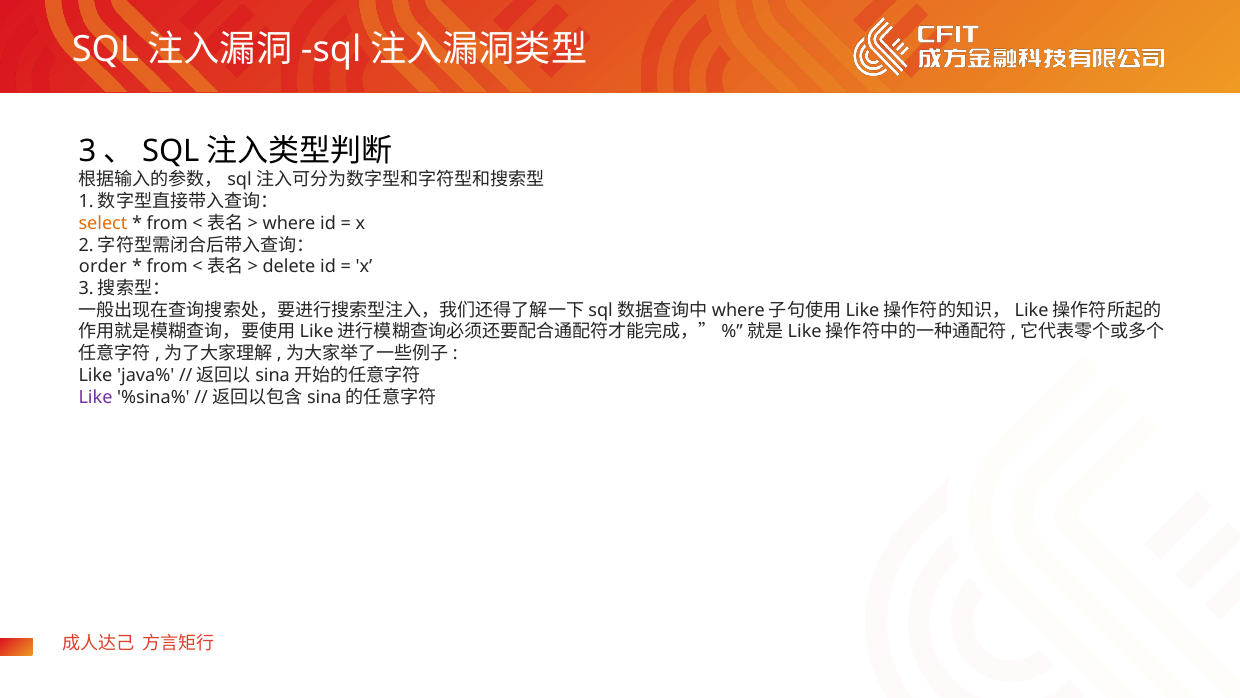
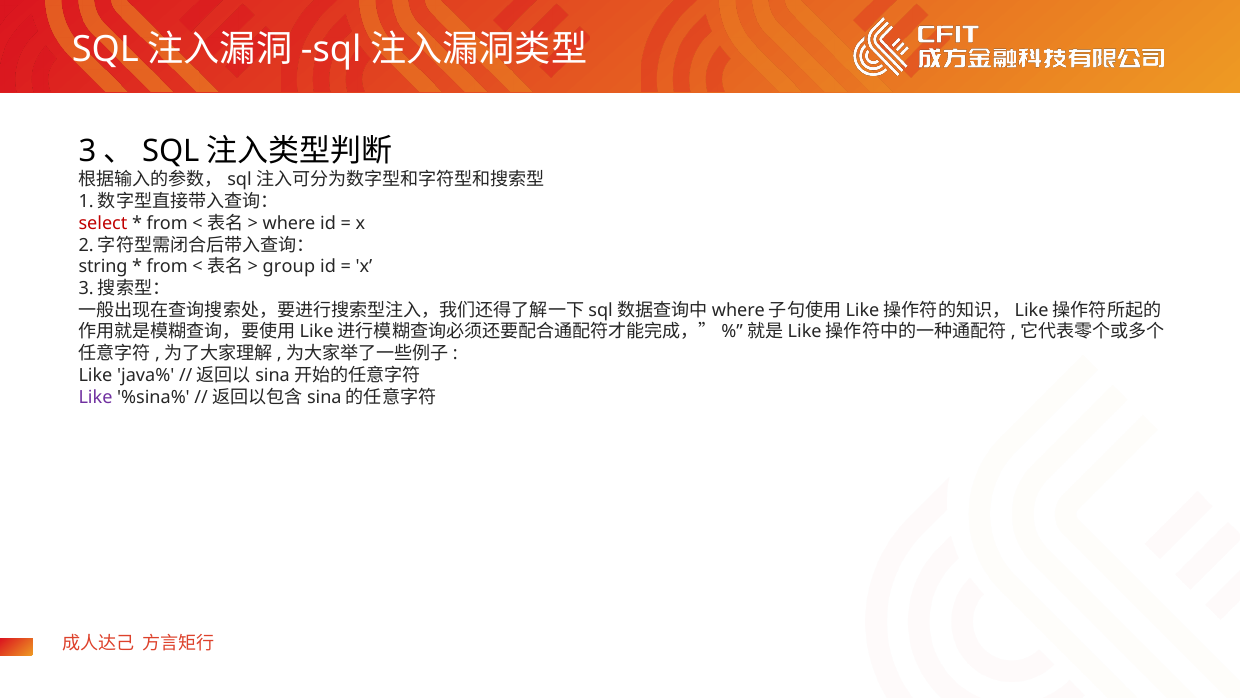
select colour: orange -> red (103, 223)
order: order -> string (103, 267)
delete: delete -> group (289, 267)
